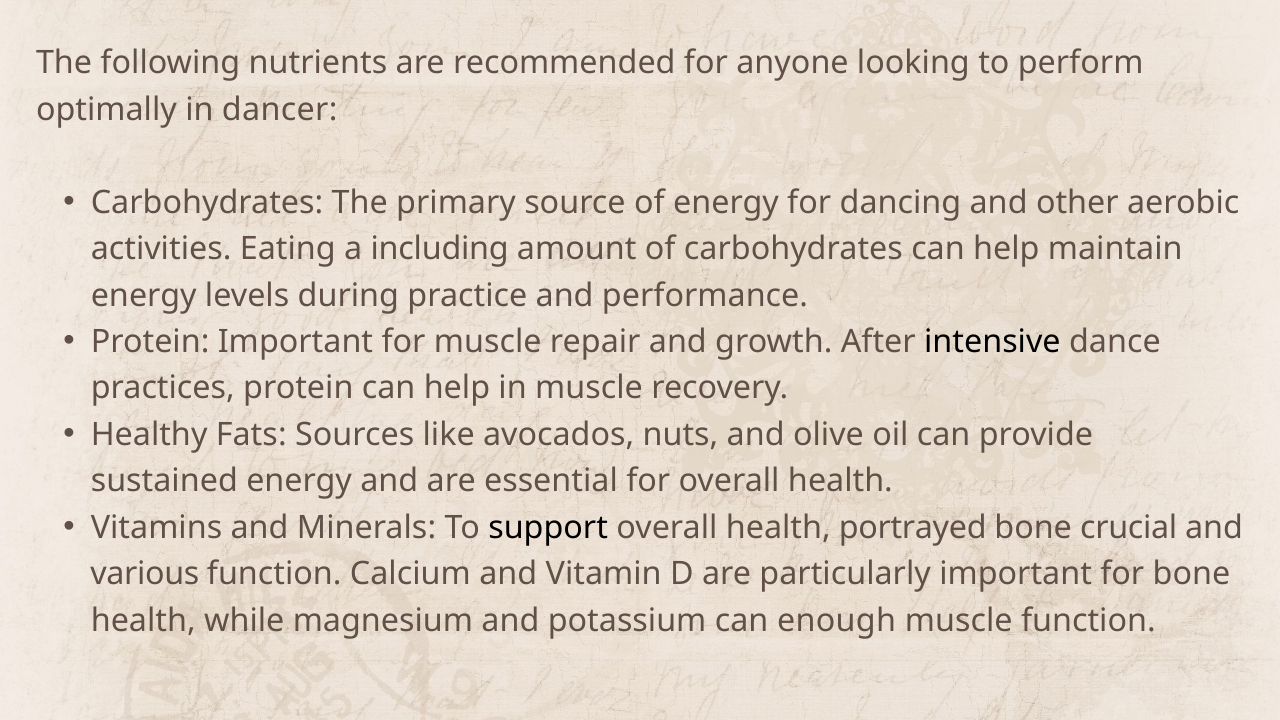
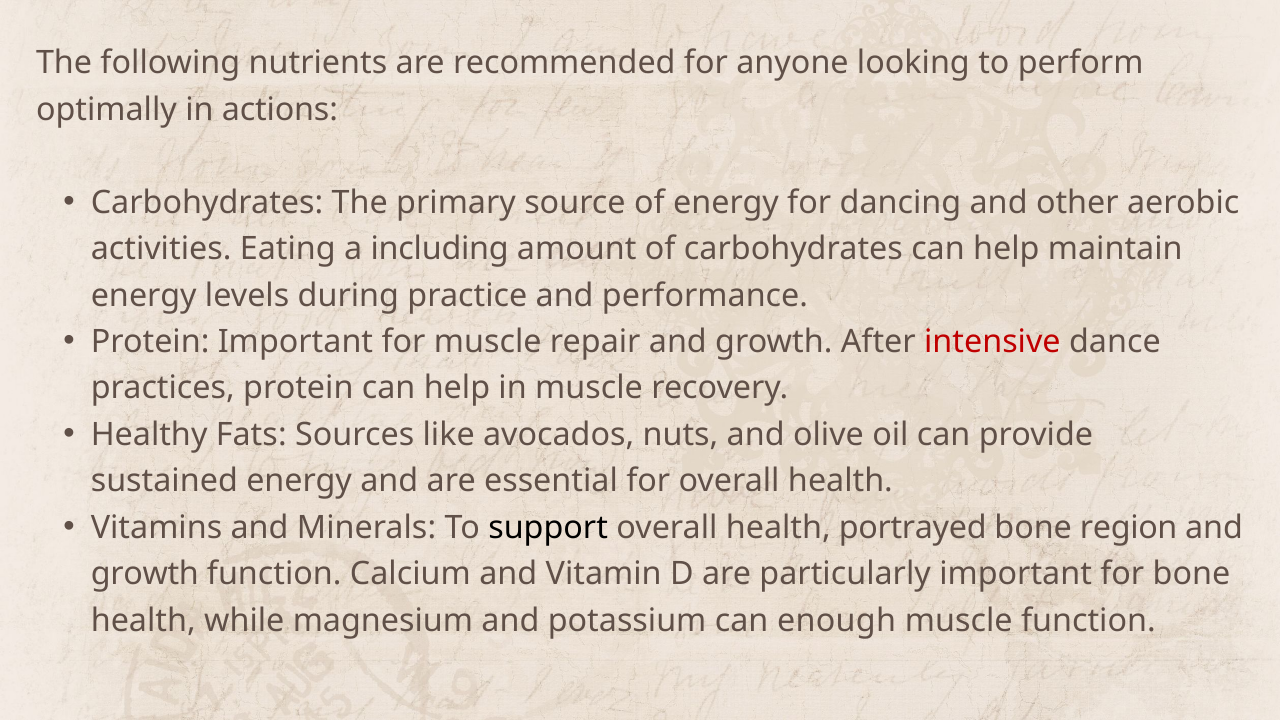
dancer: dancer -> actions (280, 110)
intensive colour: black -> red (992, 342)
crucial: crucial -> region (1129, 528)
various: various -> growth (145, 574)
